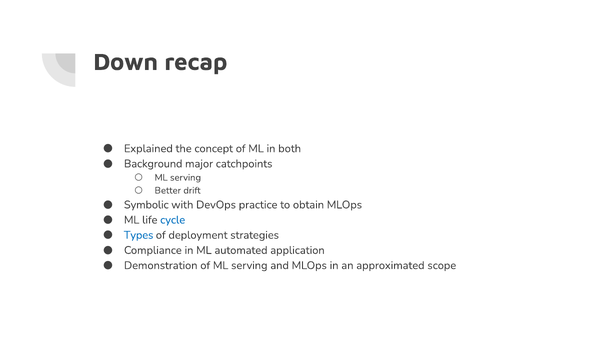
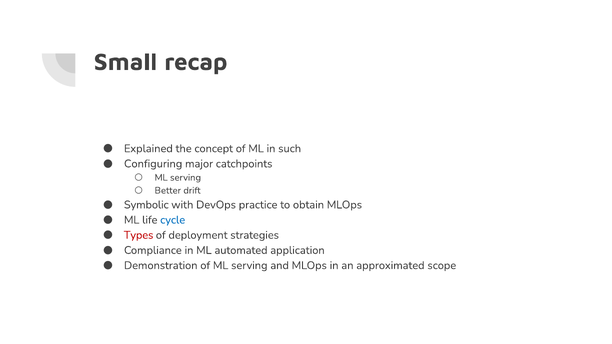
Down: Down -> Small (126, 62)
both: both -> such (290, 149)
Background: Background -> Configuring (153, 164)
Types colour: blue -> red (139, 235)
